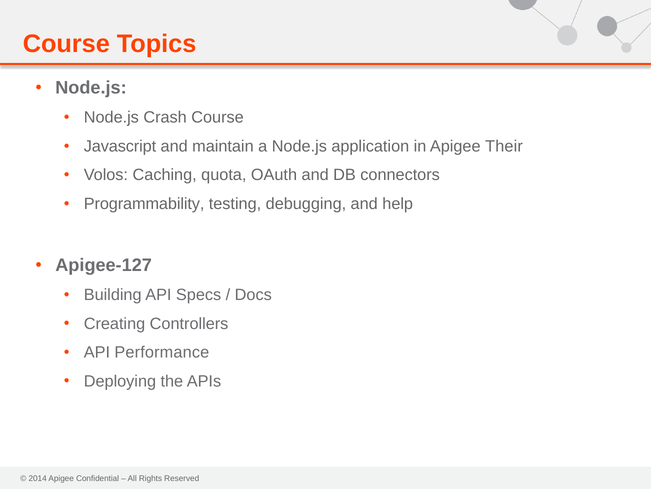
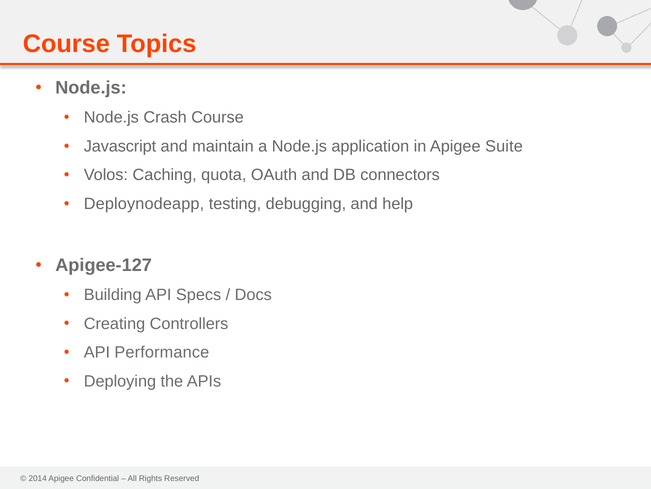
Their: Their -> Suite (504, 146)
Programmability: Programmability -> Deploynodeapp (144, 204)
